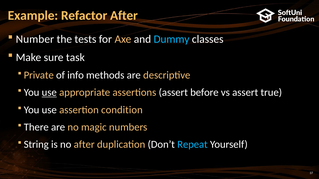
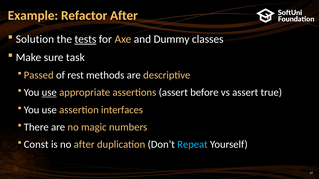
Number: Number -> Solution (35, 39)
tests underline: none -> present (85, 39)
Dummy colour: light blue -> white (172, 39)
Private: Private -> Passed (39, 75)
info: info -> rest (76, 75)
condition: condition -> interfaces (122, 110)
String: String -> Const (36, 145)
